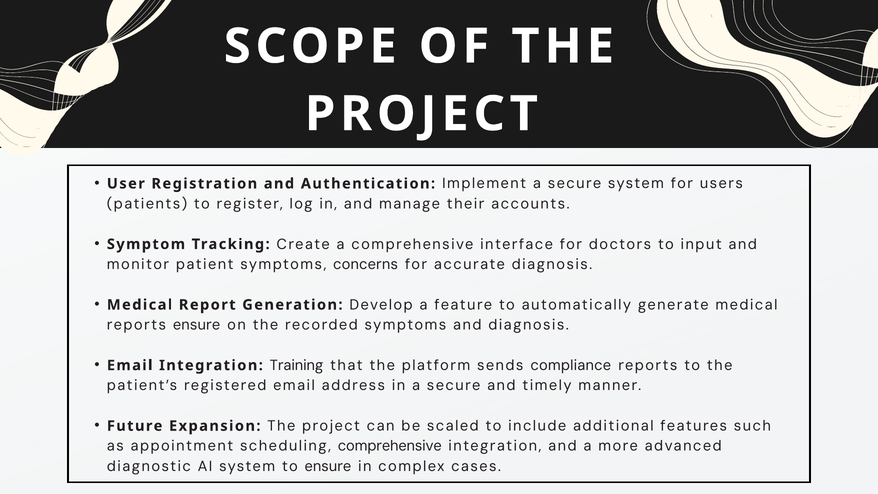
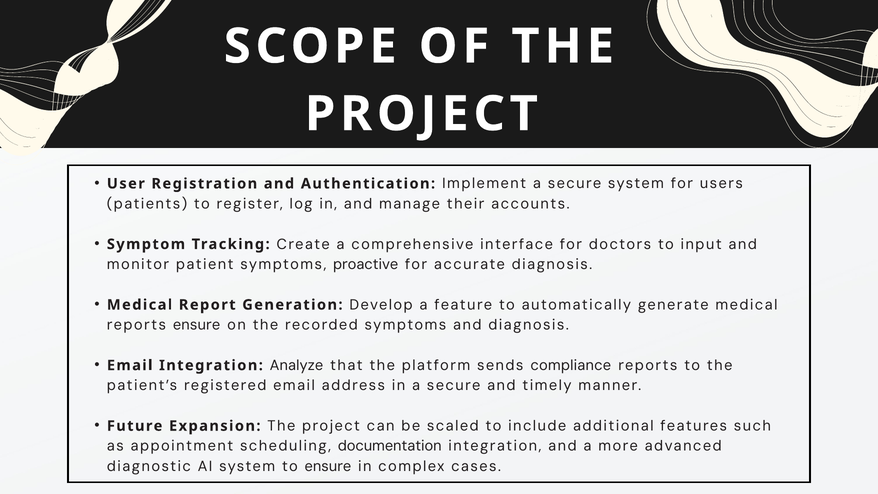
concerns: concerns -> proactive (366, 264)
Training: Training -> Analyze (296, 365)
scheduling comprehensive: comprehensive -> documentation (390, 446)
